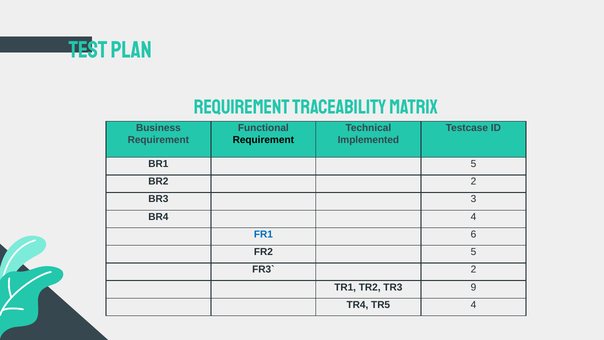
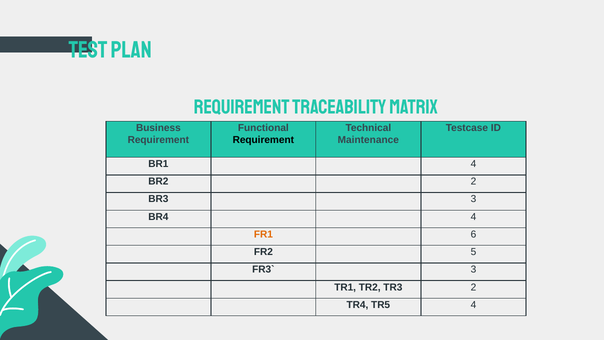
Implemented: Implemented -> Maintenance (368, 140)
BR1 5: 5 -> 4 (473, 164)
FR1 colour: blue -> orange (263, 234)
2: 2 -> 3 (473, 269)
TR3 9: 9 -> 2 (473, 287)
